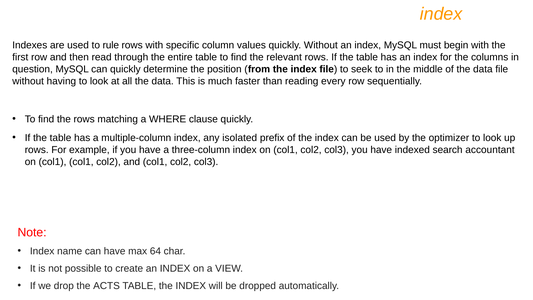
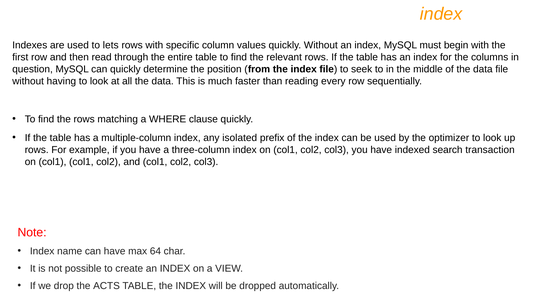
rule: rule -> lets (111, 45)
accountant: accountant -> transaction (490, 150)
